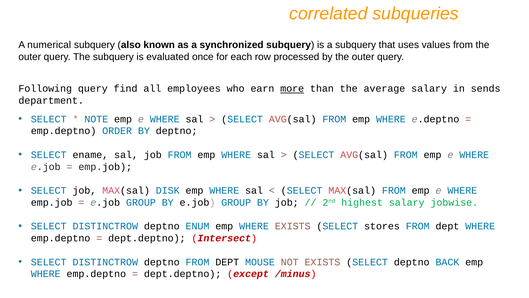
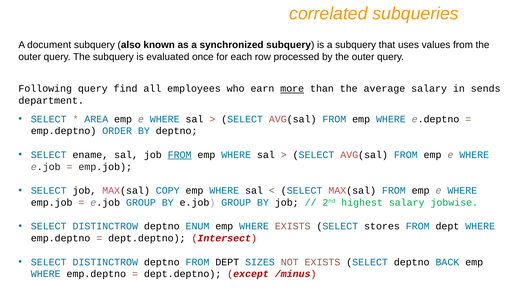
numerical: numerical -> document (49, 45)
NOTE: NOTE -> AREA (96, 119)
FROM underline: none -> present (180, 155)
DISK: DISK -> COPY (168, 190)
MOUSE: MOUSE -> SIZES (260, 262)
